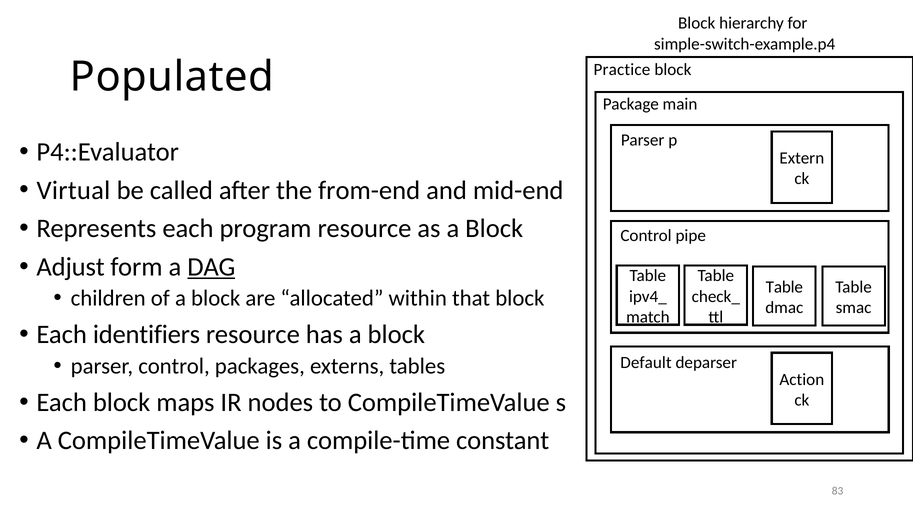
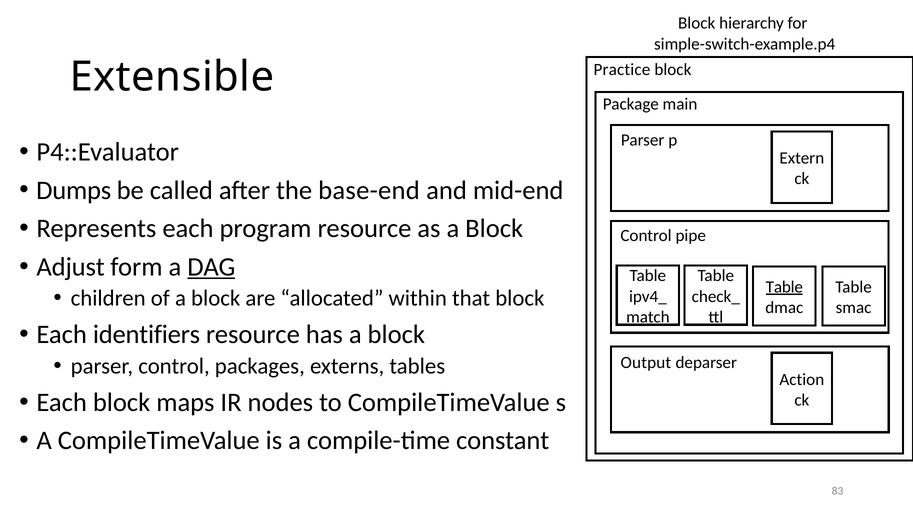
Populated: Populated -> Extensible (172, 77)
Virtual: Virtual -> Dumps (74, 190)
from-end: from-end -> base-end (369, 190)
Table underline: none -> present (784, 287)
Default: Default -> Output (646, 362)
